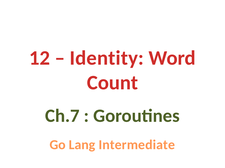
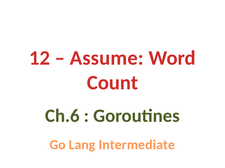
Identity: Identity -> Assume (107, 58)
Ch.7: Ch.7 -> Ch.6 (62, 116)
